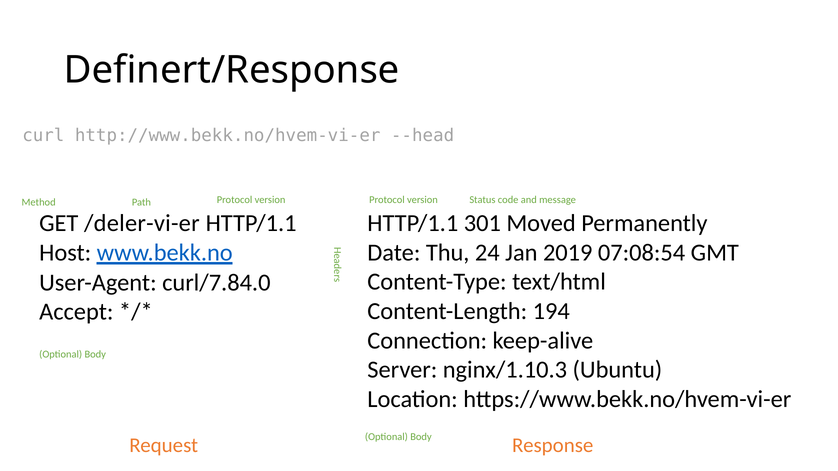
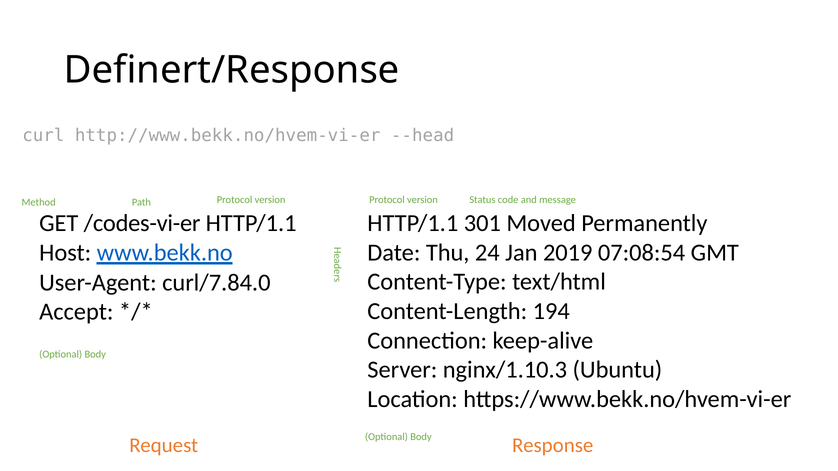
/deler-vi-er: /deler-vi-er -> /codes-vi-er (142, 223)
